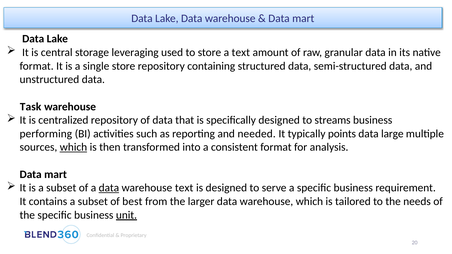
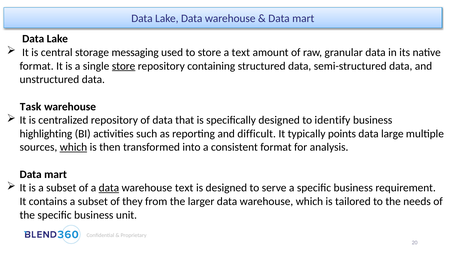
leveraging: leveraging -> messaging (135, 52)
store underline: none -> present (124, 66)
streams: streams -> identify (332, 120)
performing: performing -> highlighting (46, 134)
needed: needed -> difficult (257, 134)
best: best -> they (132, 202)
unit underline: present -> none (126, 215)
